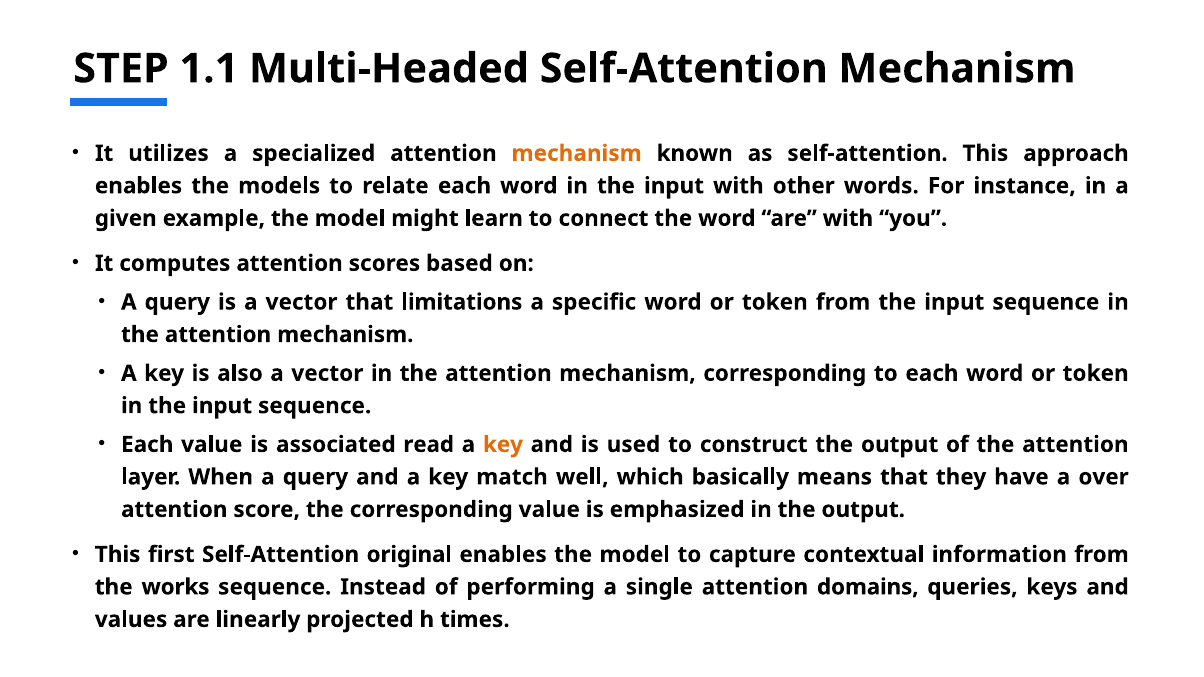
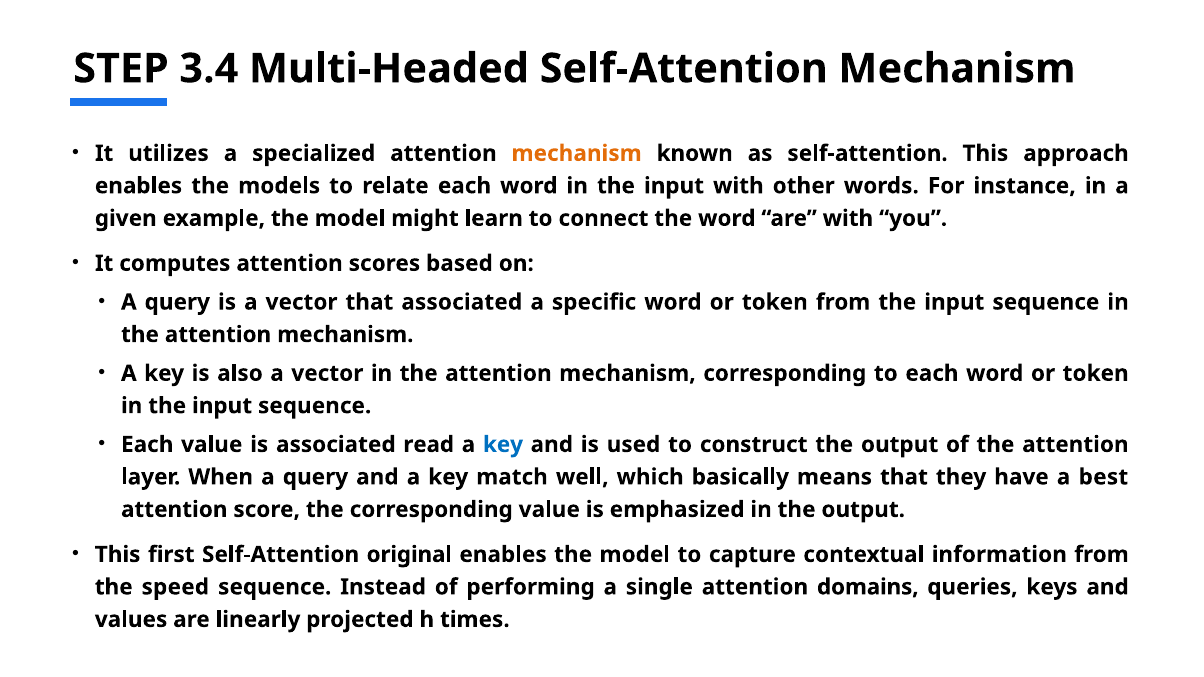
1.1: 1.1 -> 3.4 (209, 69)
that limitations: limitations -> associated (462, 302)
key colour: orange -> blue (503, 445)
over: over -> best (1103, 477)
works: works -> speed (175, 587)
